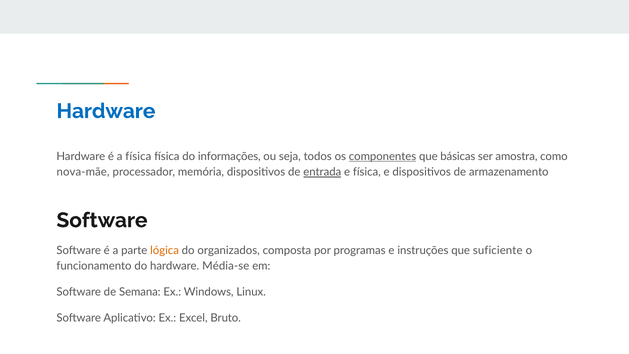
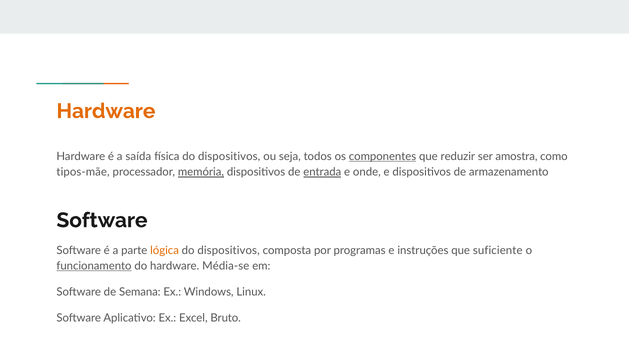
Hardware colour: blue -> orange (106, 111)
a física: física -> saída (138, 156)
física do informações: informações -> dispositivos (229, 156)
básicas: básicas -> reduzir (458, 156)
nova-mãe: nova-mãe -> tipos-mãe (83, 172)
memória underline: none -> present (201, 172)
e física: física -> onde (367, 172)
organizados: organizados -> dispositivos (229, 250)
funcionamento underline: none -> present (94, 266)
